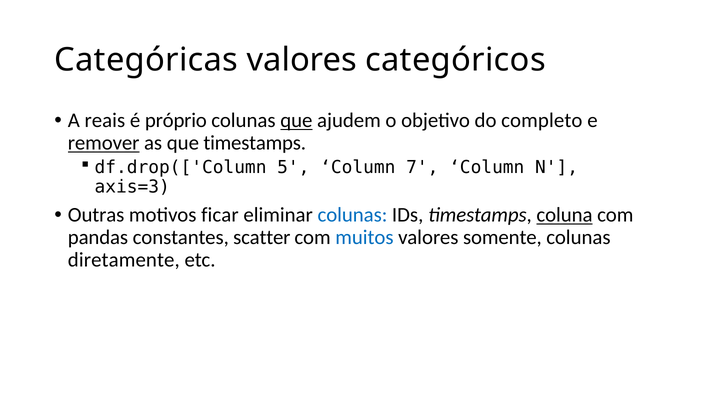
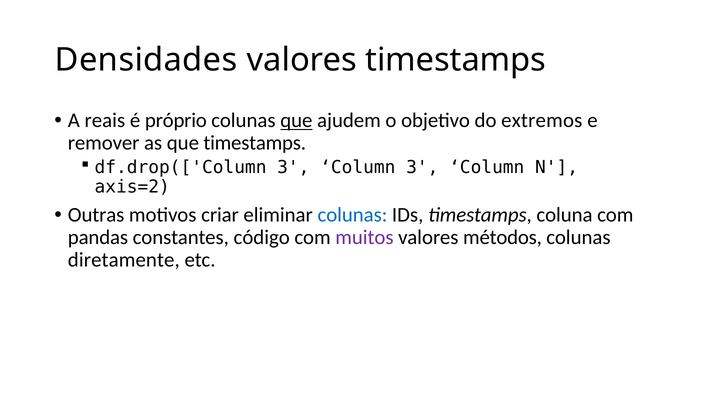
Categóricas: Categóricas -> Densidades (146, 60)
valores categóricos: categóricos -> timestamps (456, 60)
completo: completo -> extremos (542, 121)
remover underline: present -> none (104, 143)
df.drop(['Column 5: 5 -> 3 (293, 168)
Column 7: 7 -> 3 (422, 168)
axis=3: axis=3 -> axis=2 (132, 187)
ficar: ficar -> criar (220, 215)
coluna underline: present -> none (564, 215)
scatter: scatter -> código (262, 238)
muitos colour: blue -> purple (364, 238)
somente: somente -> métodos (502, 238)
